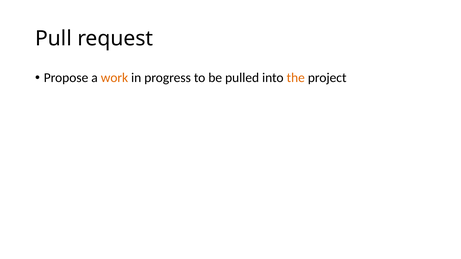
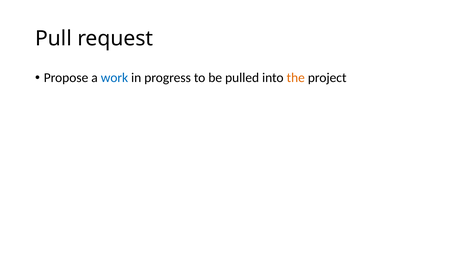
work colour: orange -> blue (114, 78)
